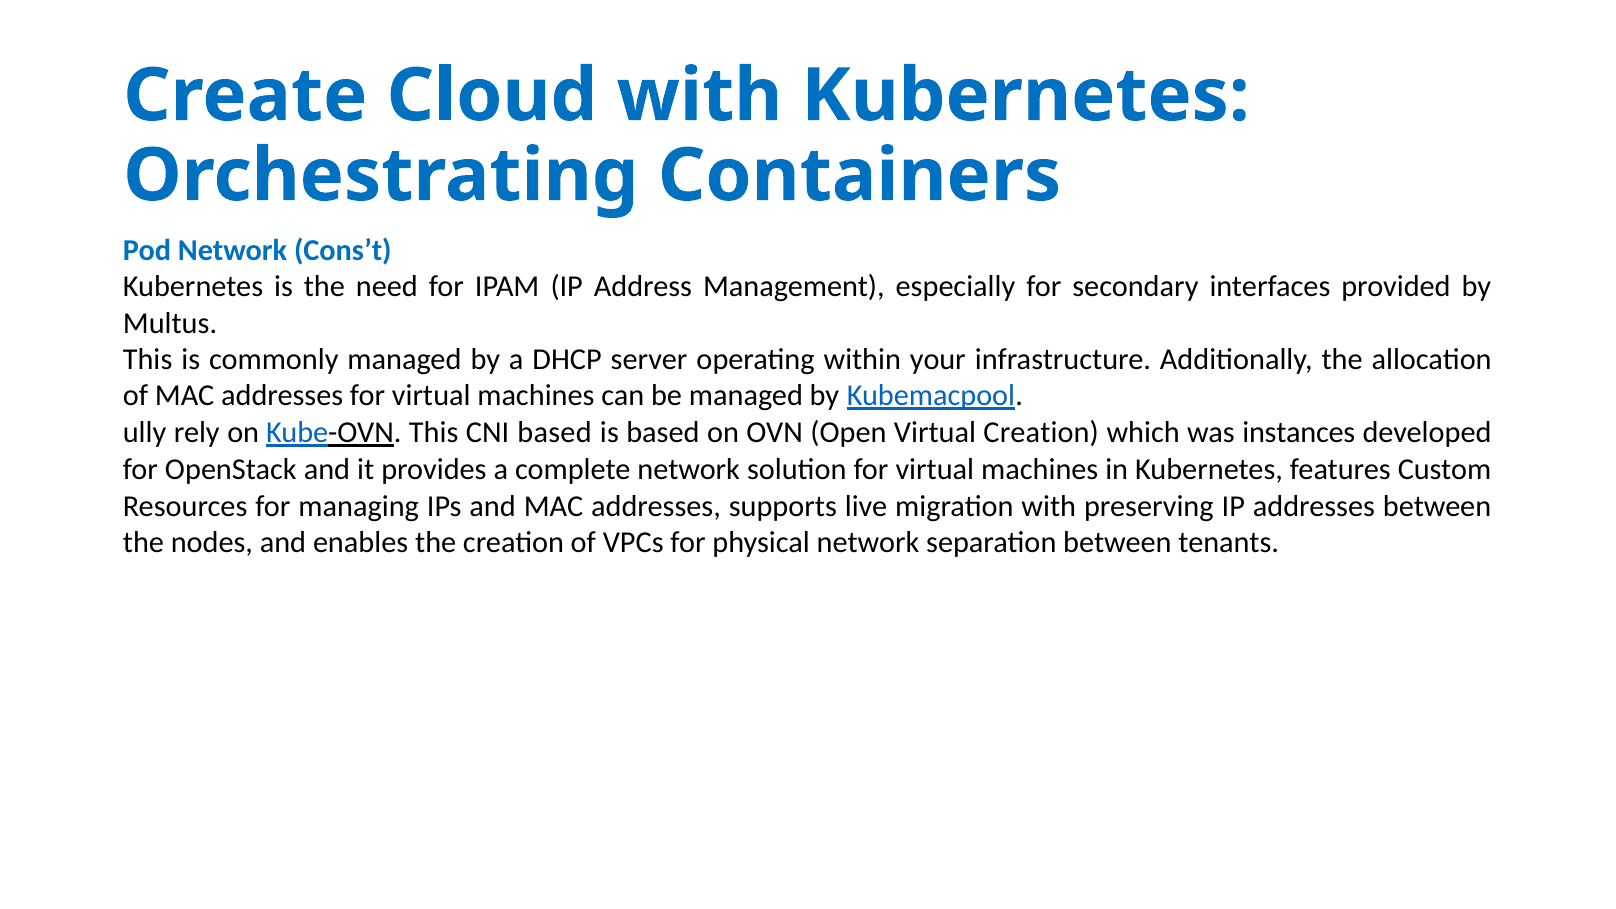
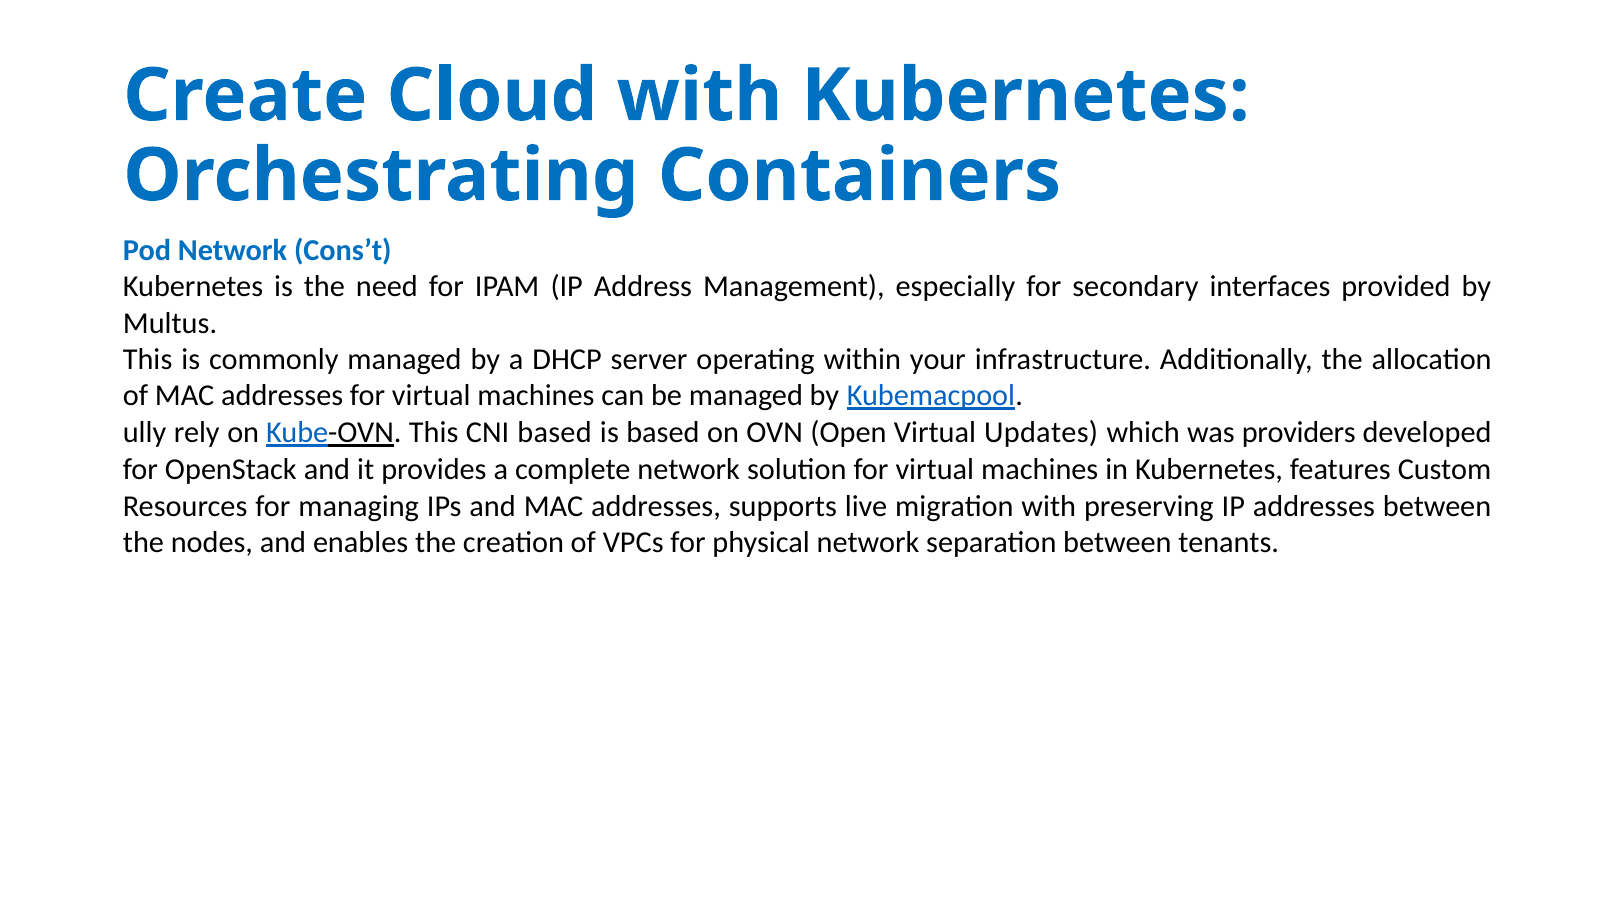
Virtual Creation: Creation -> Updates (1041, 433)
instances: instances -> providers (1299, 433)
